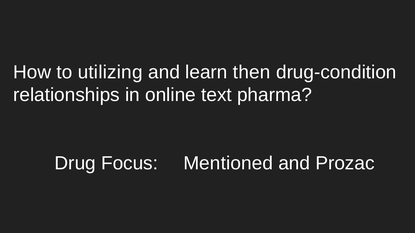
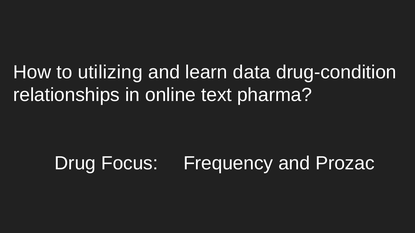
then: then -> data (252, 72)
Mentioned: Mentioned -> Frequency (228, 164)
